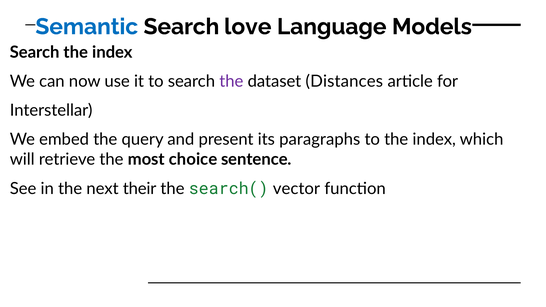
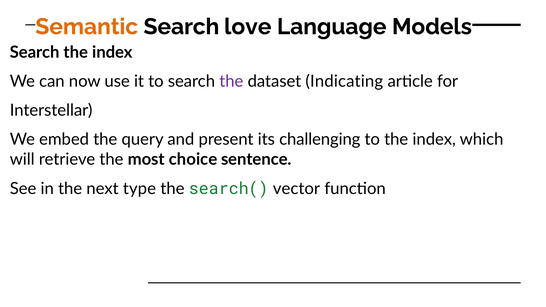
Semantic colour: blue -> orange (87, 27)
Distances: Distances -> Indicating (344, 81)
paragraphs: paragraphs -> challenging (320, 140)
their: their -> type (139, 189)
